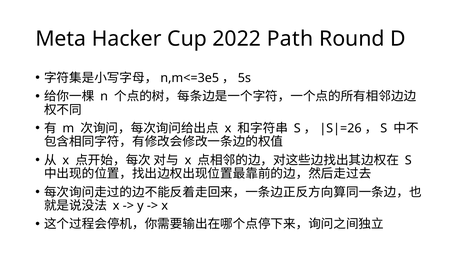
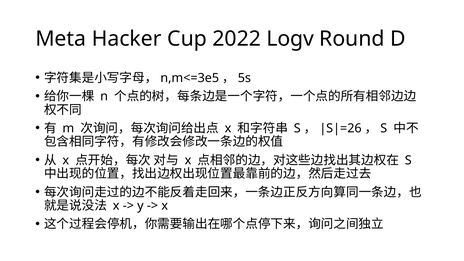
Path: Path -> Logv (290, 39)
